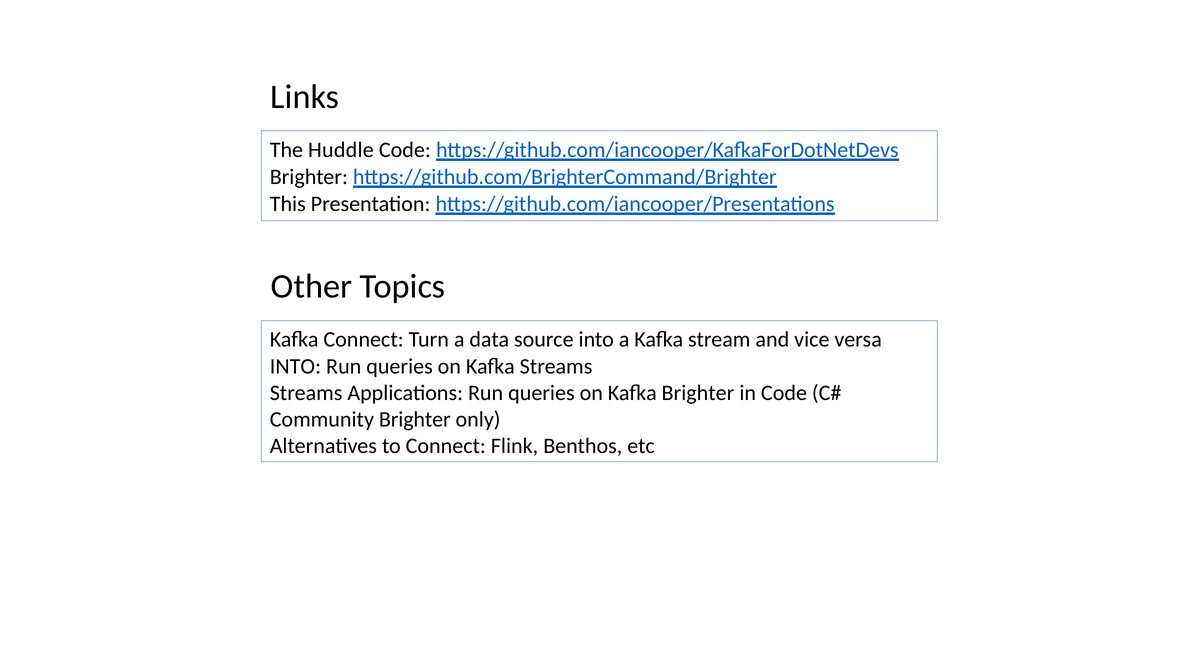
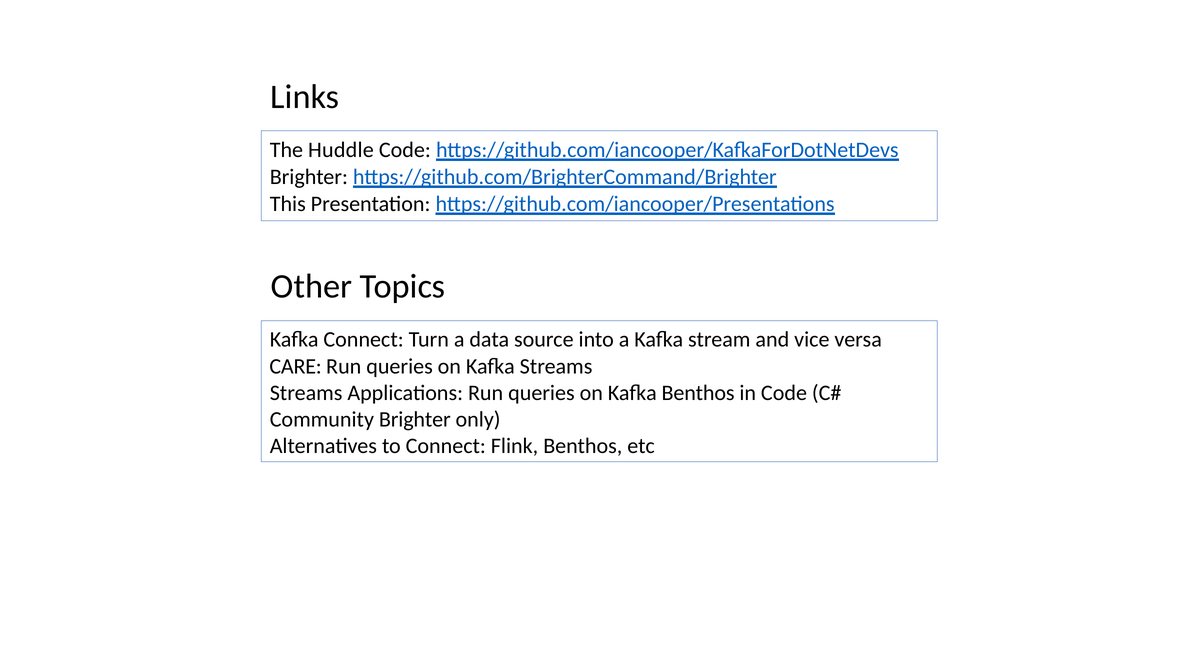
INTO: INTO -> CARE (296, 366)
Kafka Brighter: Brighter -> Benthos (698, 393)
